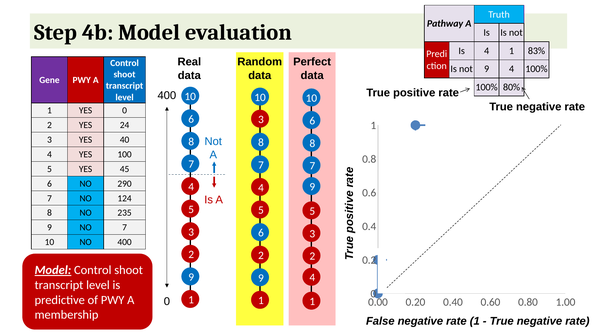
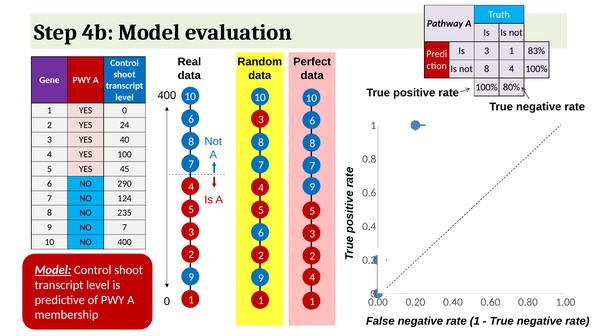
Is 4: 4 -> 3 (487, 51)
not 9: 9 -> 8 (487, 69)
